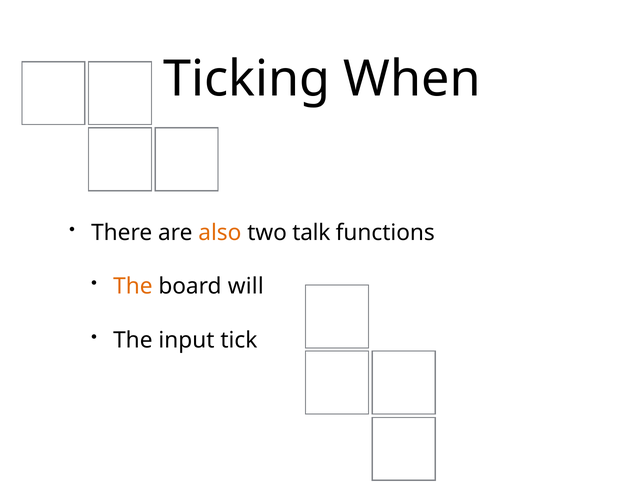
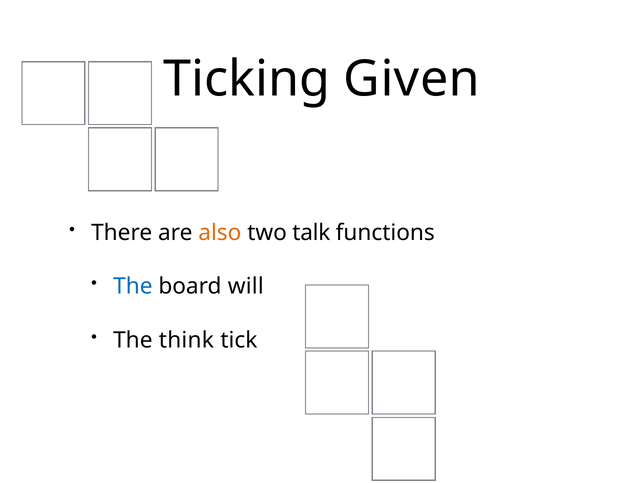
When: When -> Given (412, 79)
The colour: orange -> blue (133, 286)
input: input -> think (186, 340)
